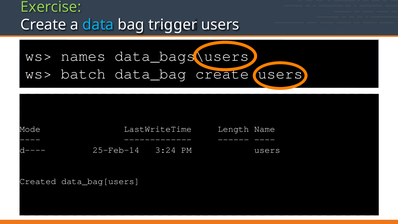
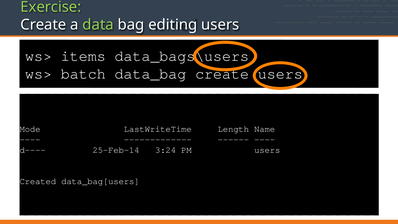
data colour: light blue -> light green (98, 25)
trigger: trigger -> editing (173, 25)
names: names -> items (83, 56)
